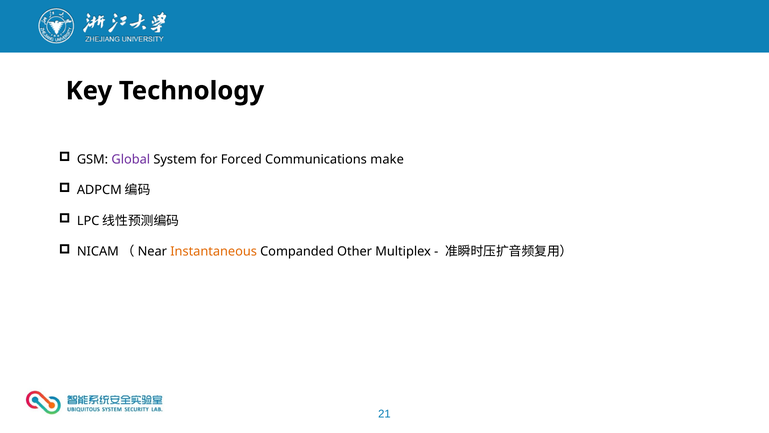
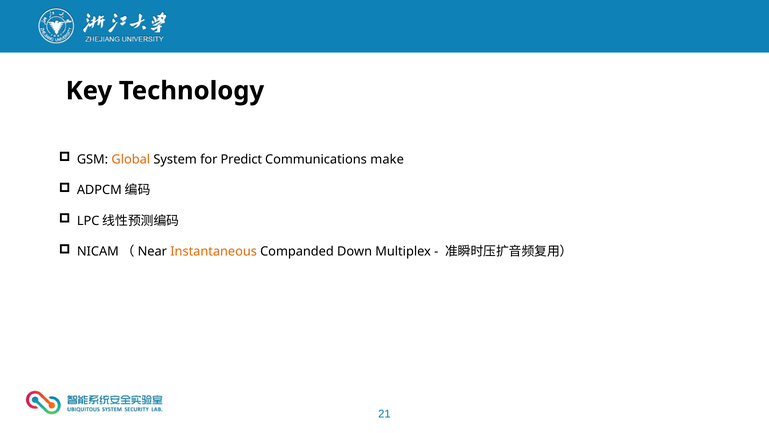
Global colour: purple -> orange (131, 159)
Forced: Forced -> Predict (241, 159)
Other: Other -> Down (355, 251)
